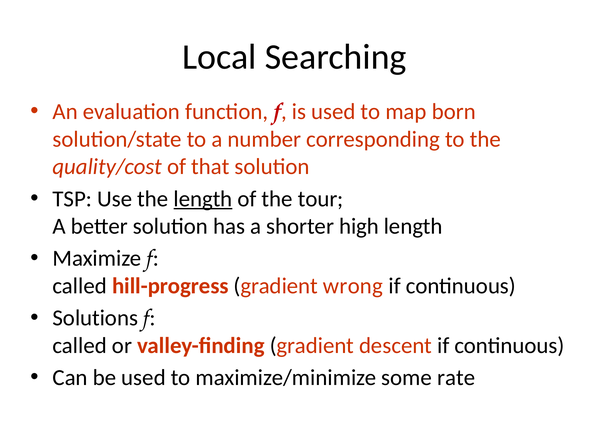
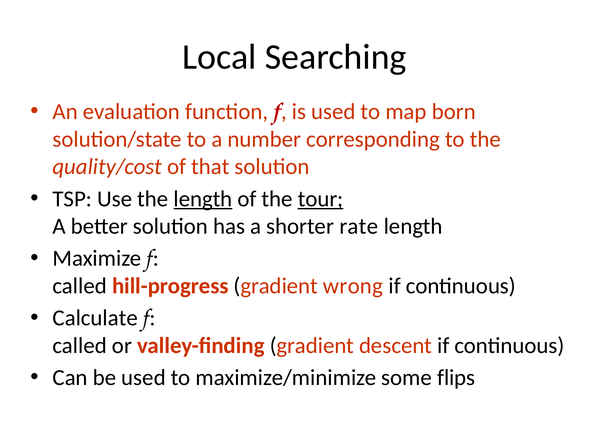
tour underline: none -> present (321, 199)
high: high -> rate (359, 226)
Solutions: Solutions -> Calculate (95, 318)
rate: rate -> flips (456, 377)
